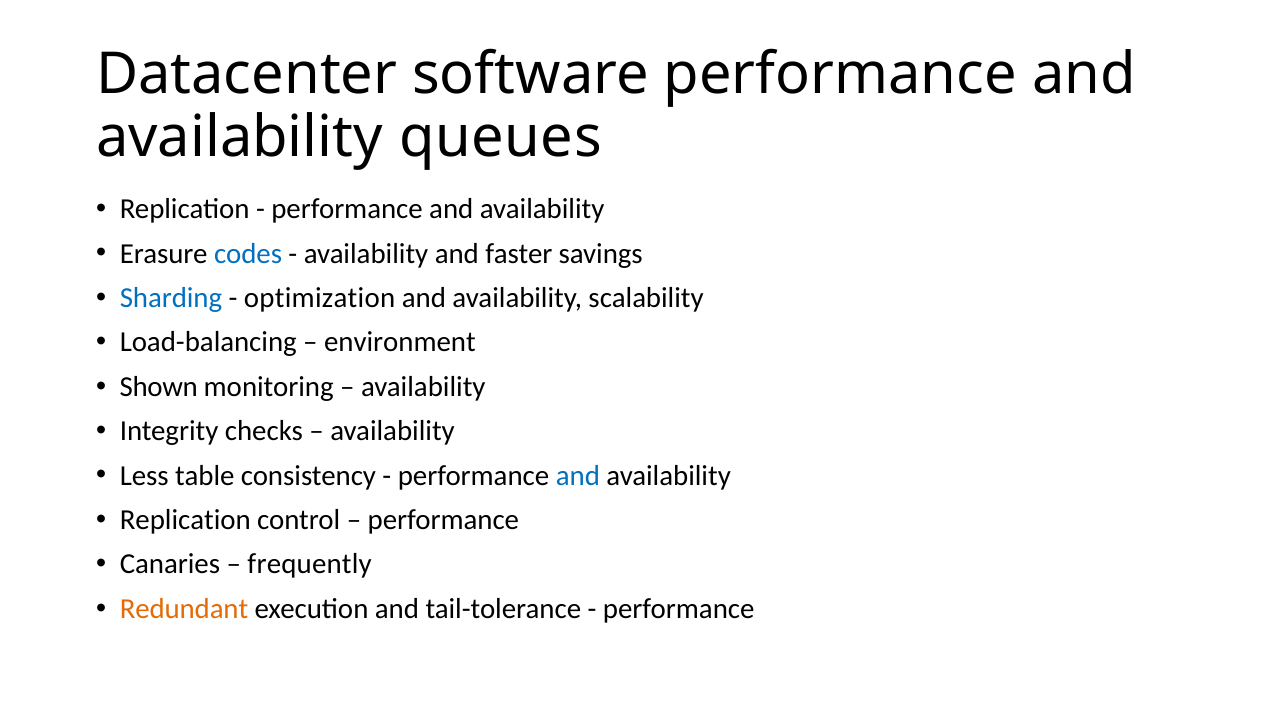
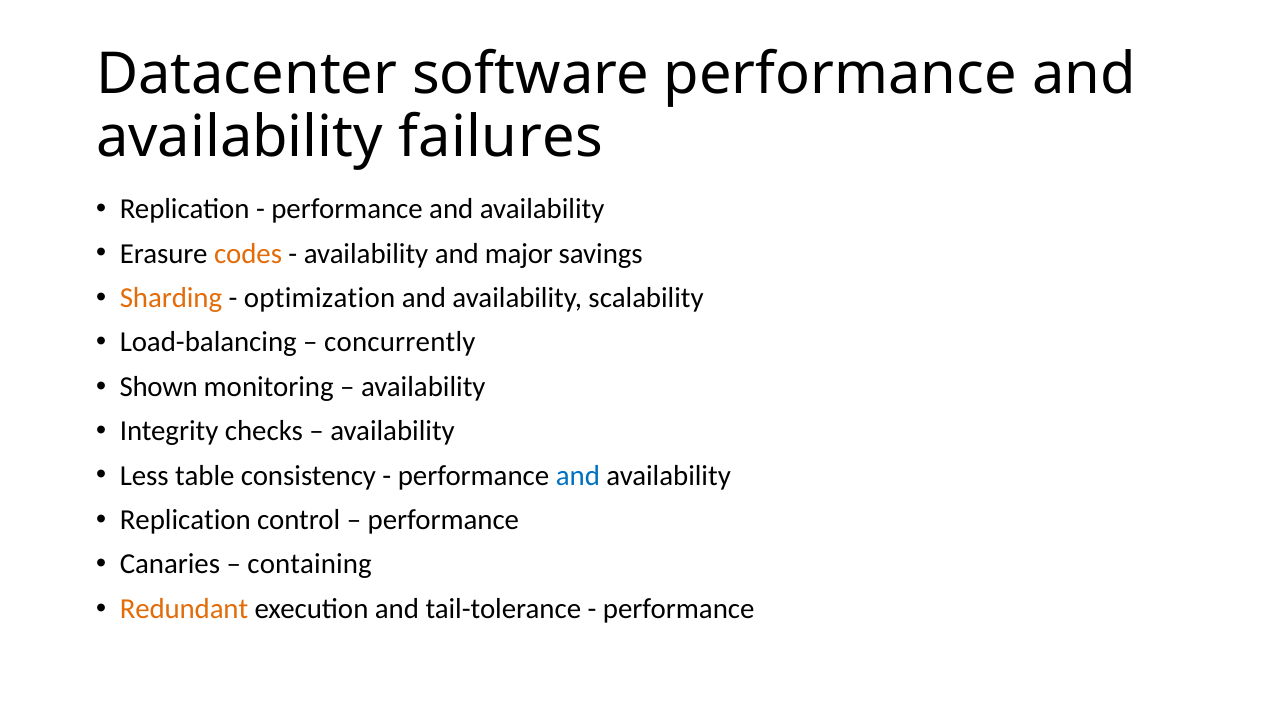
queues: queues -> failures (501, 137)
codes colour: blue -> orange (248, 253)
faster: faster -> major (519, 253)
Sharding colour: blue -> orange (171, 298)
environment: environment -> concurrently (400, 342)
frequently: frequently -> containing (310, 564)
